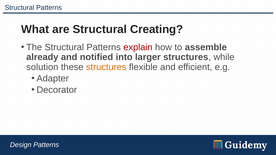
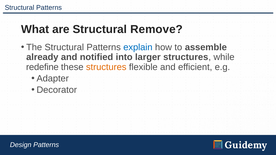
Creating: Creating -> Remove (157, 29)
explain colour: red -> blue (138, 47)
solution: solution -> redefine (42, 67)
